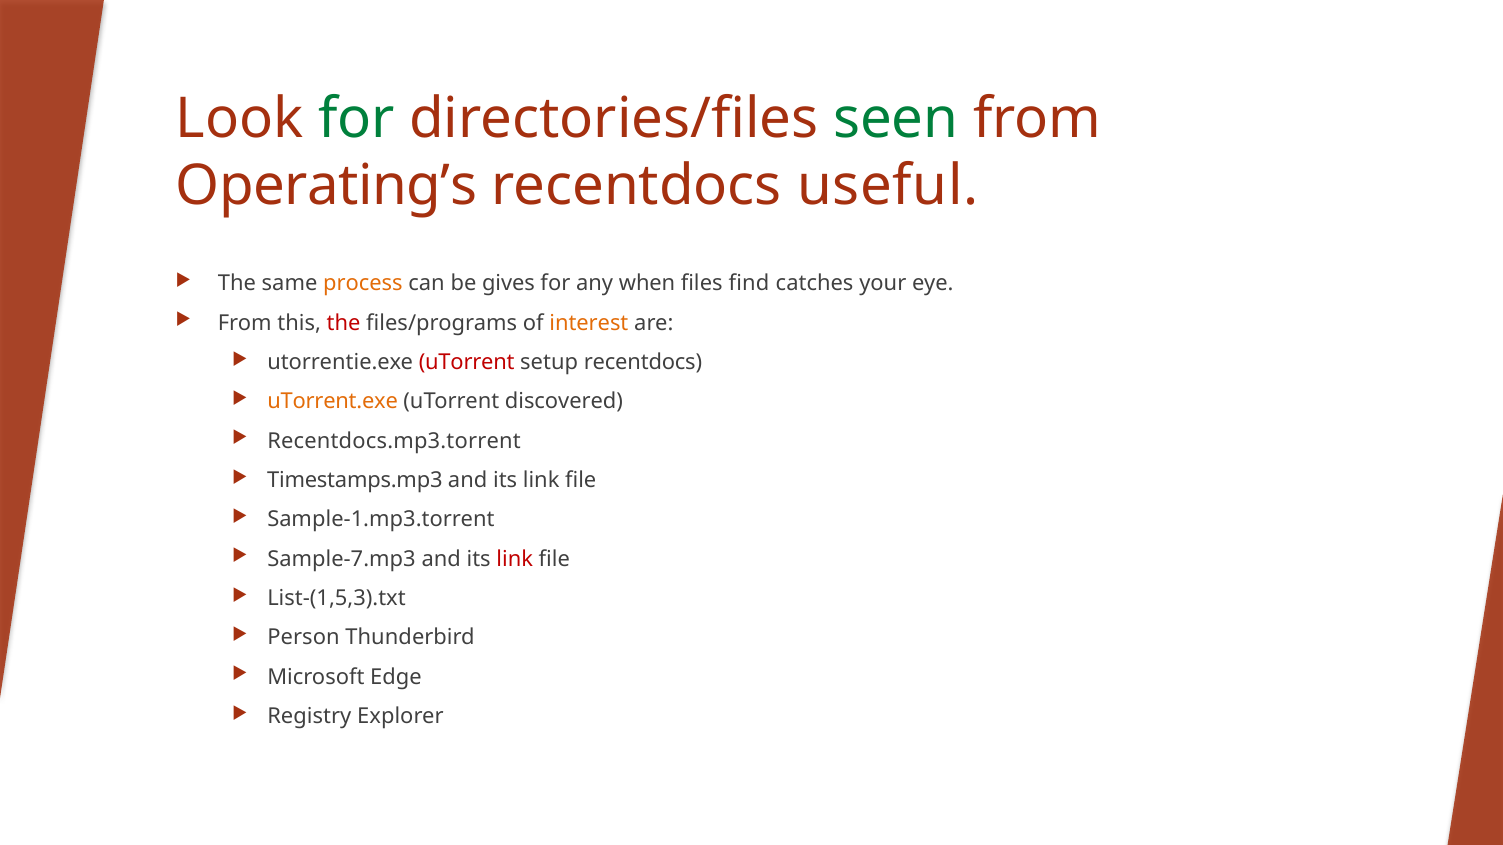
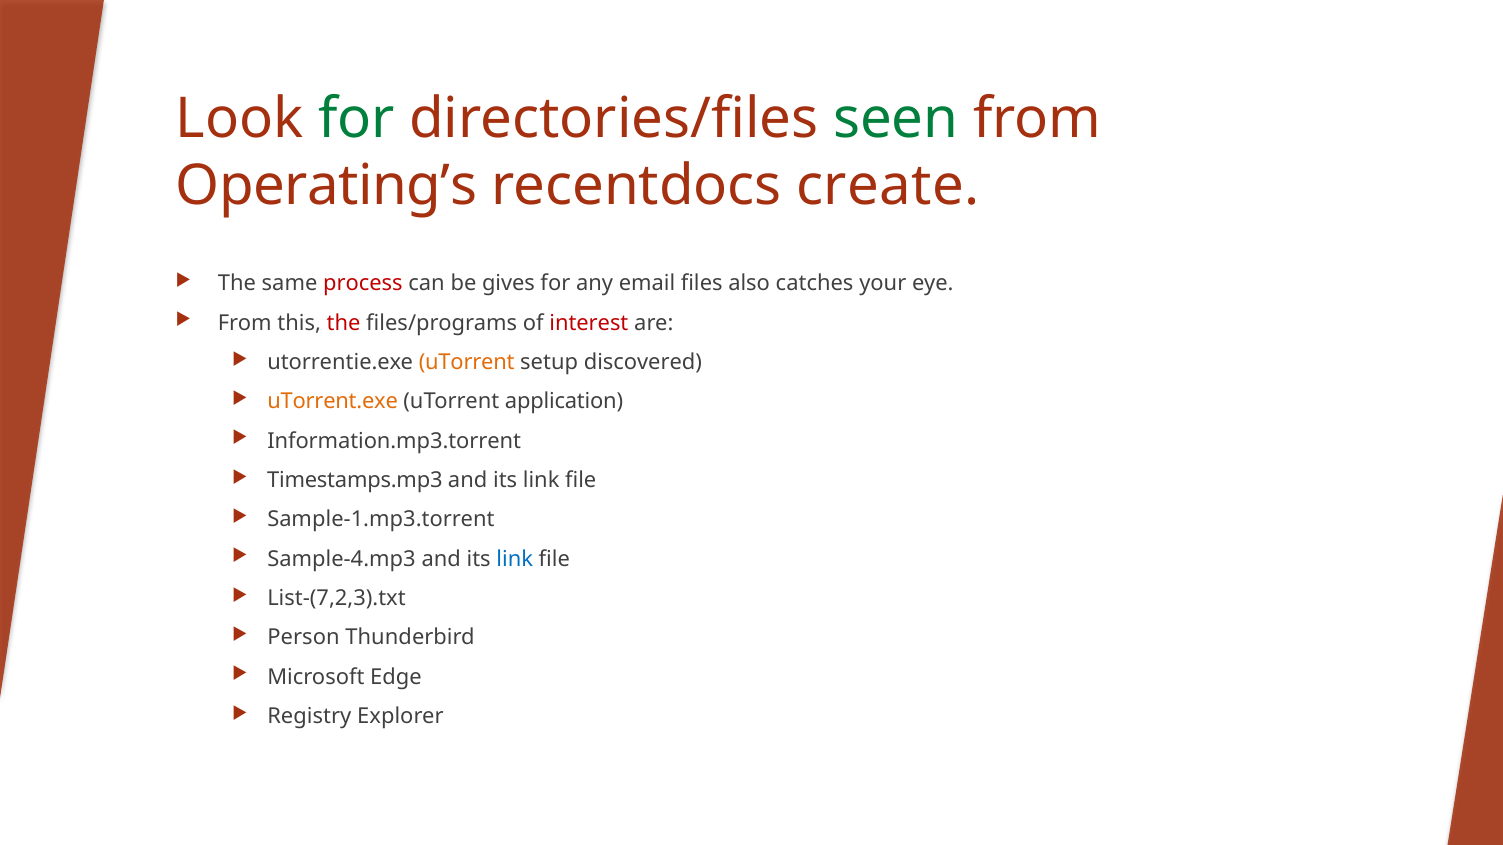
useful: useful -> create (888, 186)
process colour: orange -> red (363, 284)
when: when -> email (647, 284)
find: find -> also (749, 284)
interest colour: orange -> red (589, 323)
uTorrent colour: red -> orange (467, 362)
setup recentdocs: recentdocs -> discovered (643, 362)
discovered: discovered -> application (564, 402)
Recentdocs.mp3.torrent: Recentdocs.mp3.torrent -> Information.mp3.torrent (394, 441)
Sample-7.mp3: Sample-7.mp3 -> Sample-4.mp3 (341, 559)
link colour: red -> blue (515, 559)
List-(1,5,3).txt: List-(1,5,3).txt -> List-(7,2,3).txt (336, 599)
